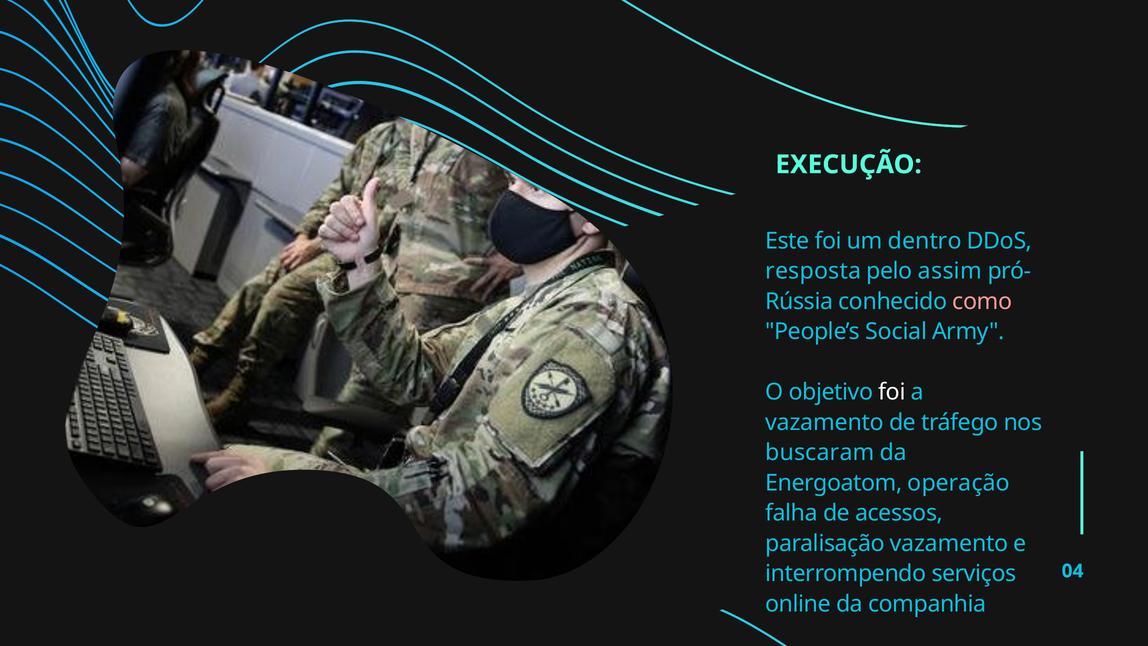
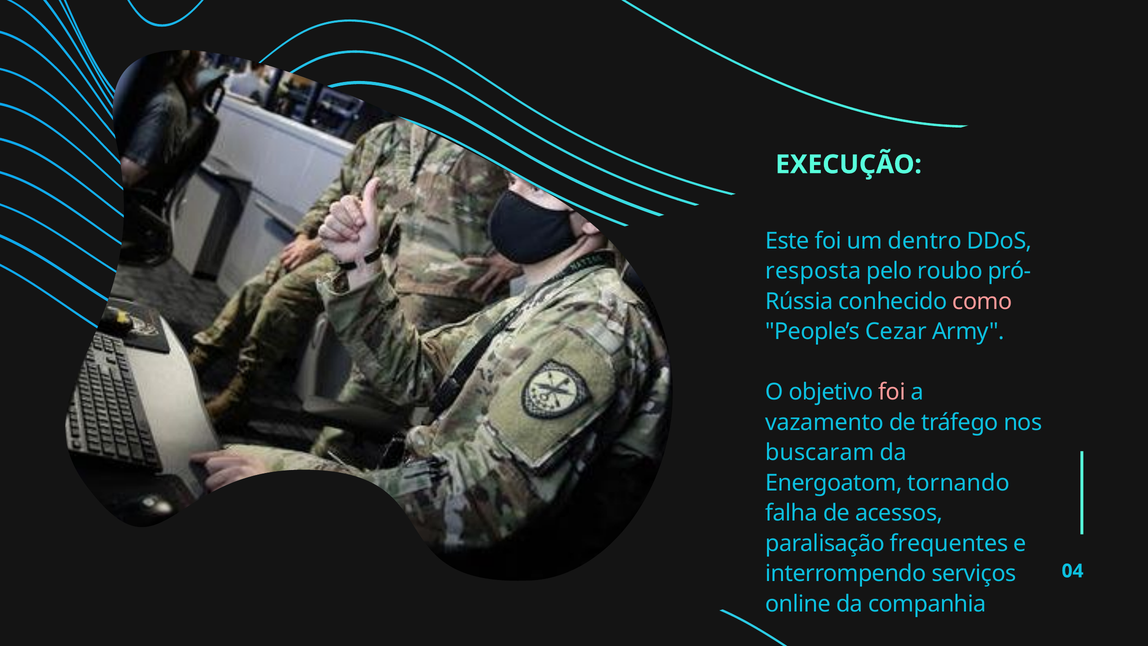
assim: assim -> roubo (950, 271)
Social: Social -> Cezar (896, 332)
foi colour: white -> pink (892, 392)
operação: operação -> tornando (959, 483)
paralisação vazamento: vazamento -> frequentes (949, 543)
